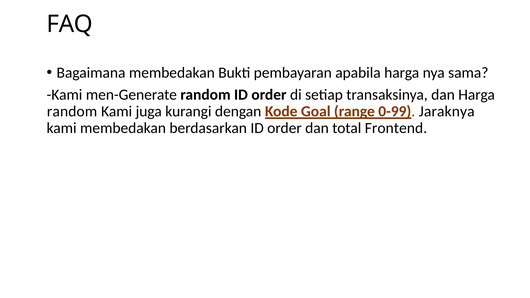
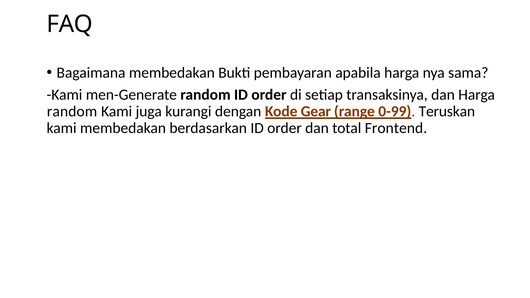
Goal: Goal -> Gear (316, 112)
Jaraknya: Jaraknya -> Teruskan (447, 112)
